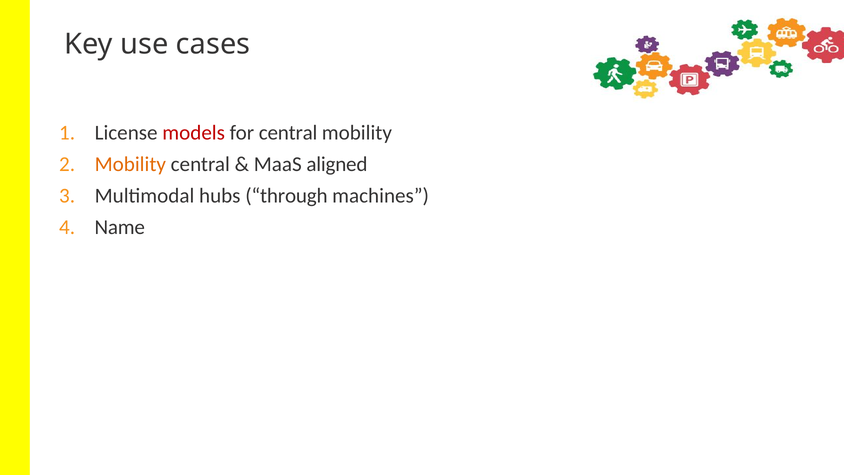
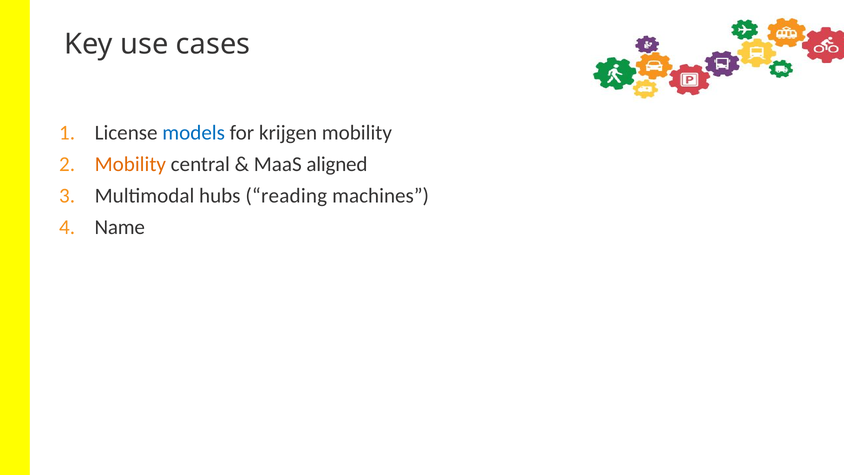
models colour: red -> blue (194, 133)
for central: central -> krijgen (288, 133)
through: through -> reading (286, 195)
